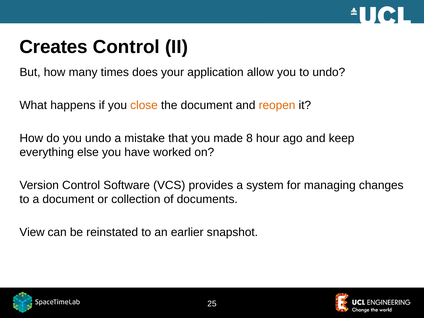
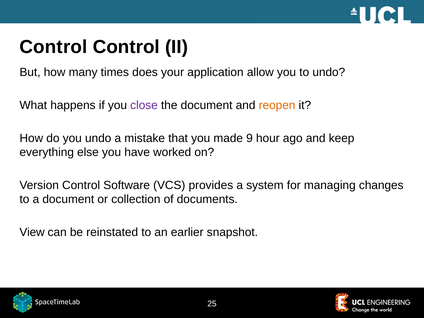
Creates: Creates -> Control (53, 47)
close colour: orange -> purple (144, 105)
8: 8 -> 9 (249, 138)
